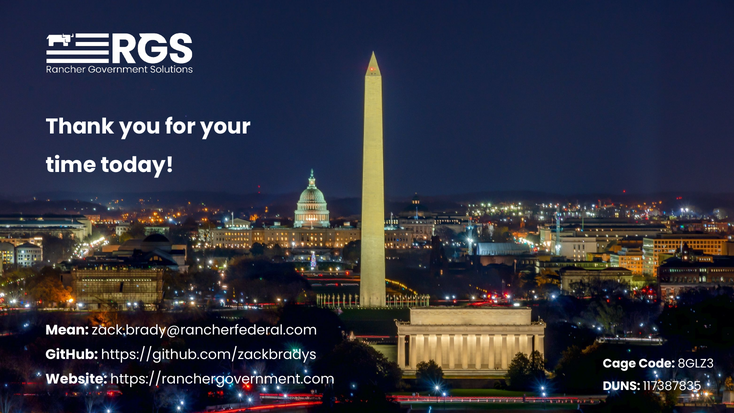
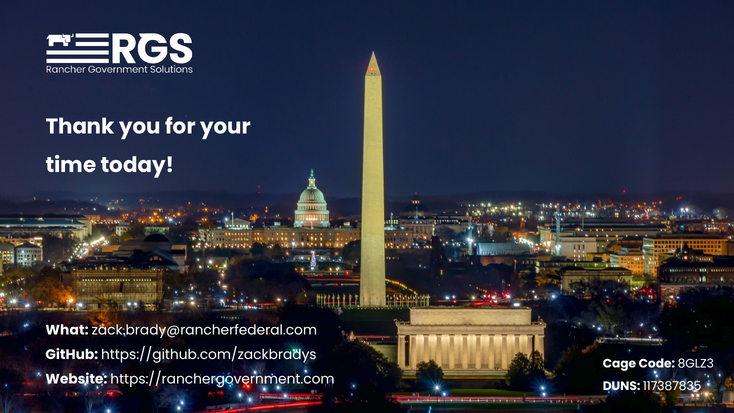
Mean: Mean -> What (67, 330)
